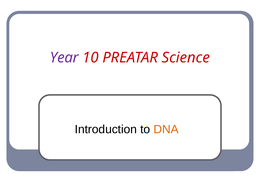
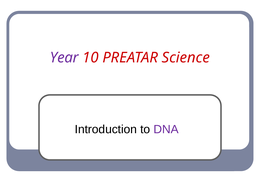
DNA colour: orange -> purple (166, 129)
